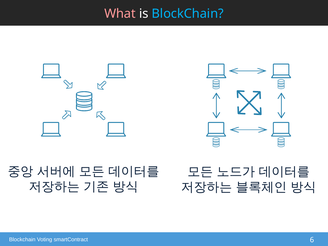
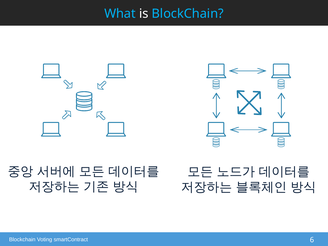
What colour: pink -> light blue (120, 14)
